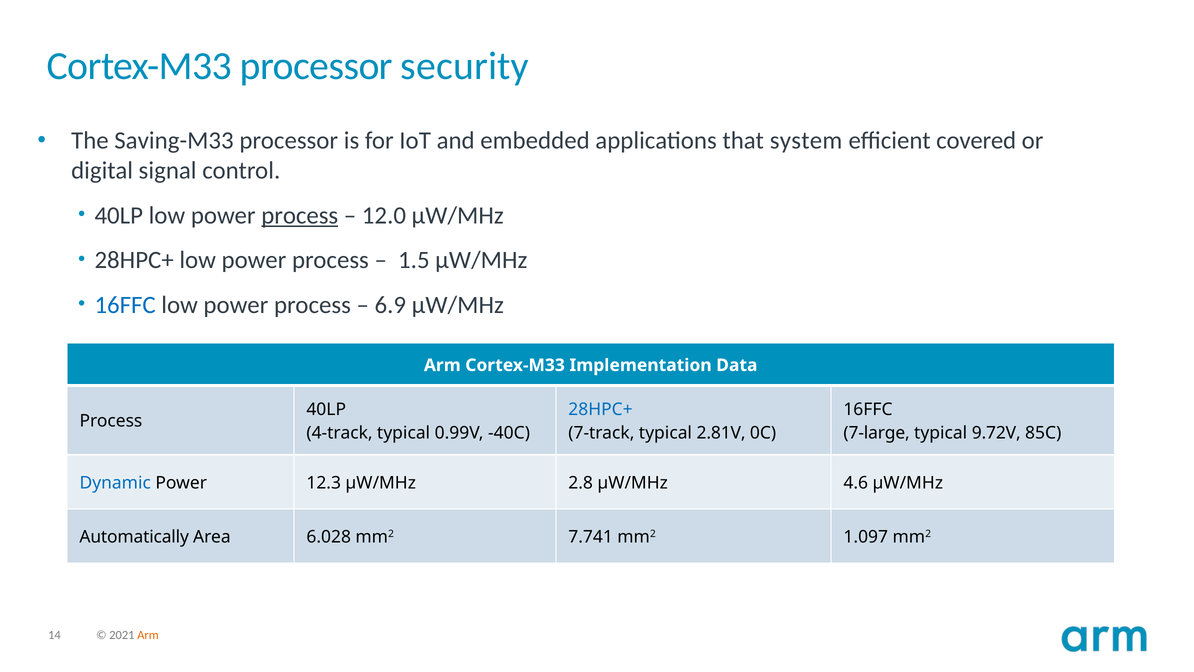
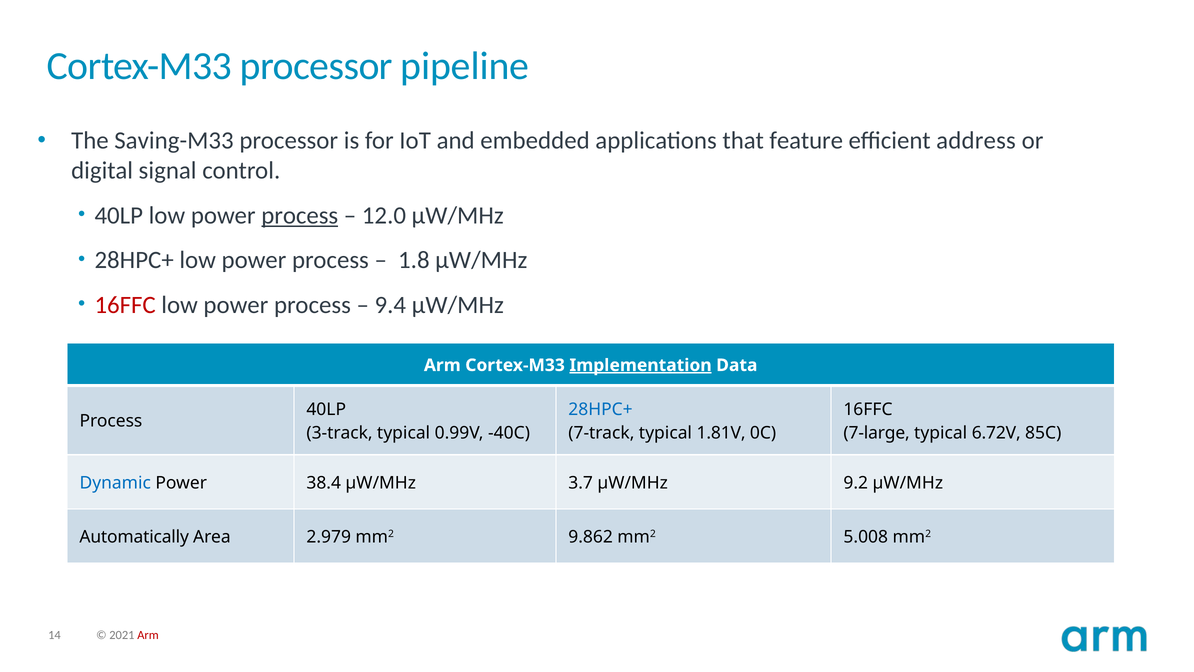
security: security -> pipeline (465, 66)
system: system -> feature (806, 141)
covered: covered -> address (976, 141)
1.5: 1.5 -> 1.8 (414, 260)
16FFC colour: blue -> red (125, 305)
6.9: 6.9 -> 9.4 (390, 305)
Implementation underline: none -> present (641, 365)
4-track: 4-track -> 3-track (340, 433)
2.81V: 2.81V -> 1.81V (721, 433)
9.72V: 9.72V -> 6.72V (996, 433)
12.3: 12.3 -> 38.4 (324, 483)
2.8: 2.8 -> 3.7 (581, 483)
4.6: 4.6 -> 9.2 (856, 483)
6.028: 6.028 -> 2.979 (329, 537)
7.741: 7.741 -> 9.862 (591, 537)
1.097: 1.097 -> 5.008 (866, 537)
Arm colour: orange -> red (148, 635)
